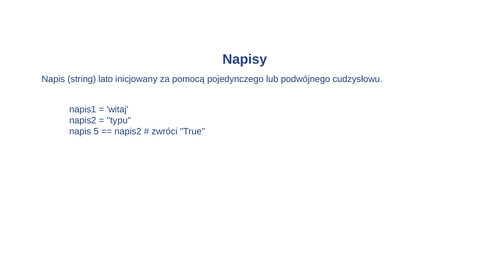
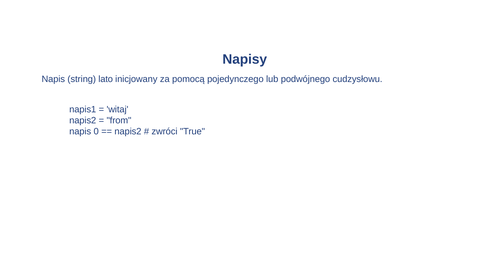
typu: typu -> from (119, 120)
5: 5 -> 0 (96, 131)
